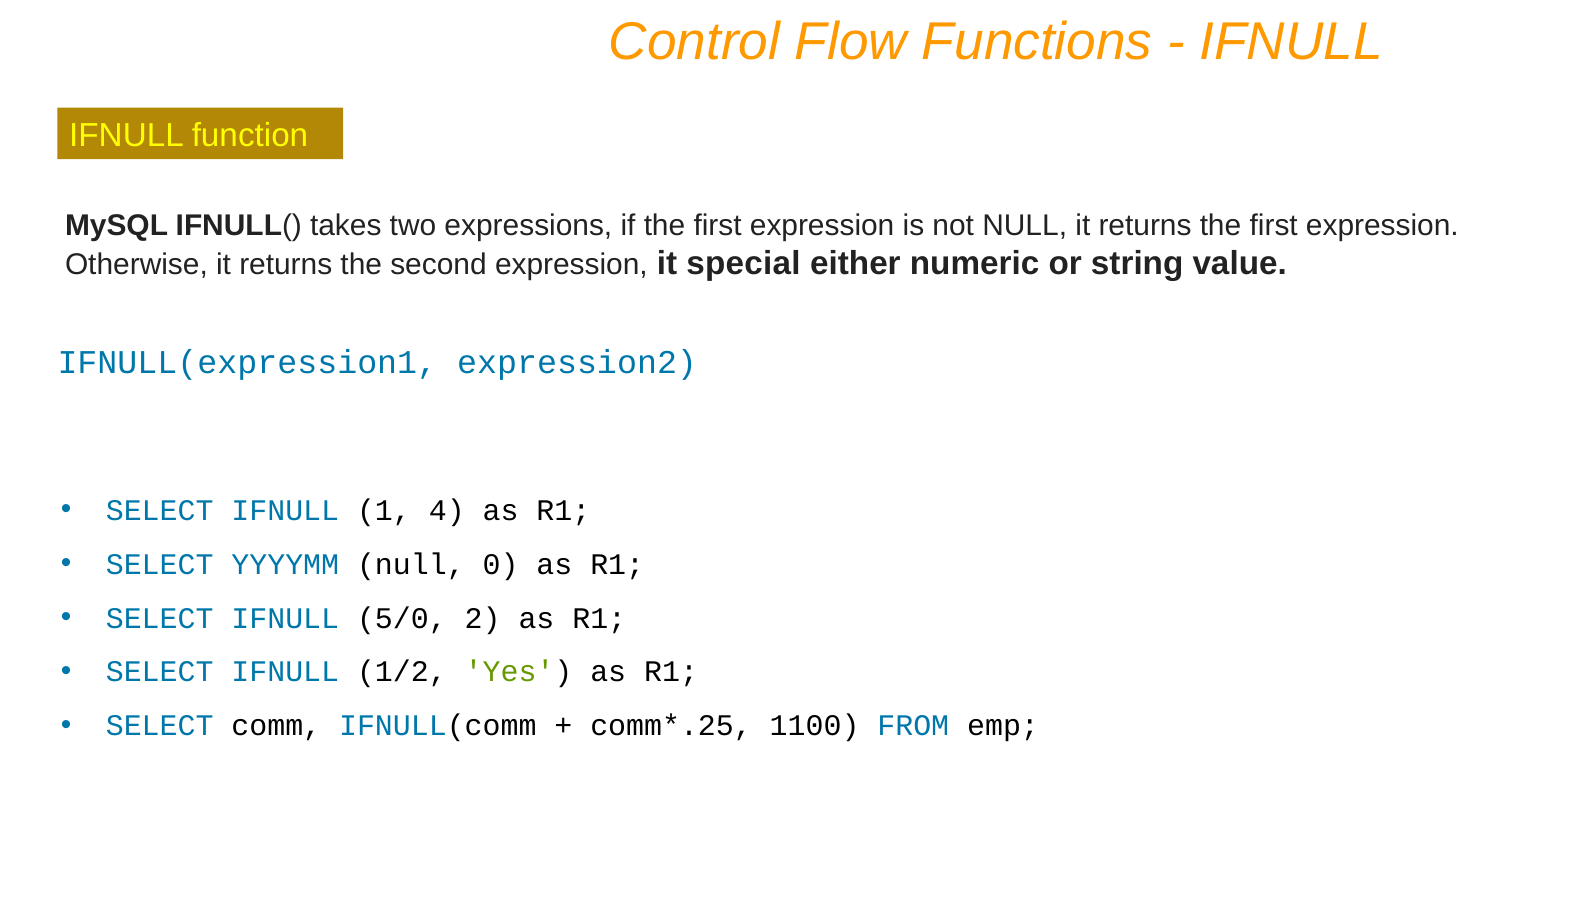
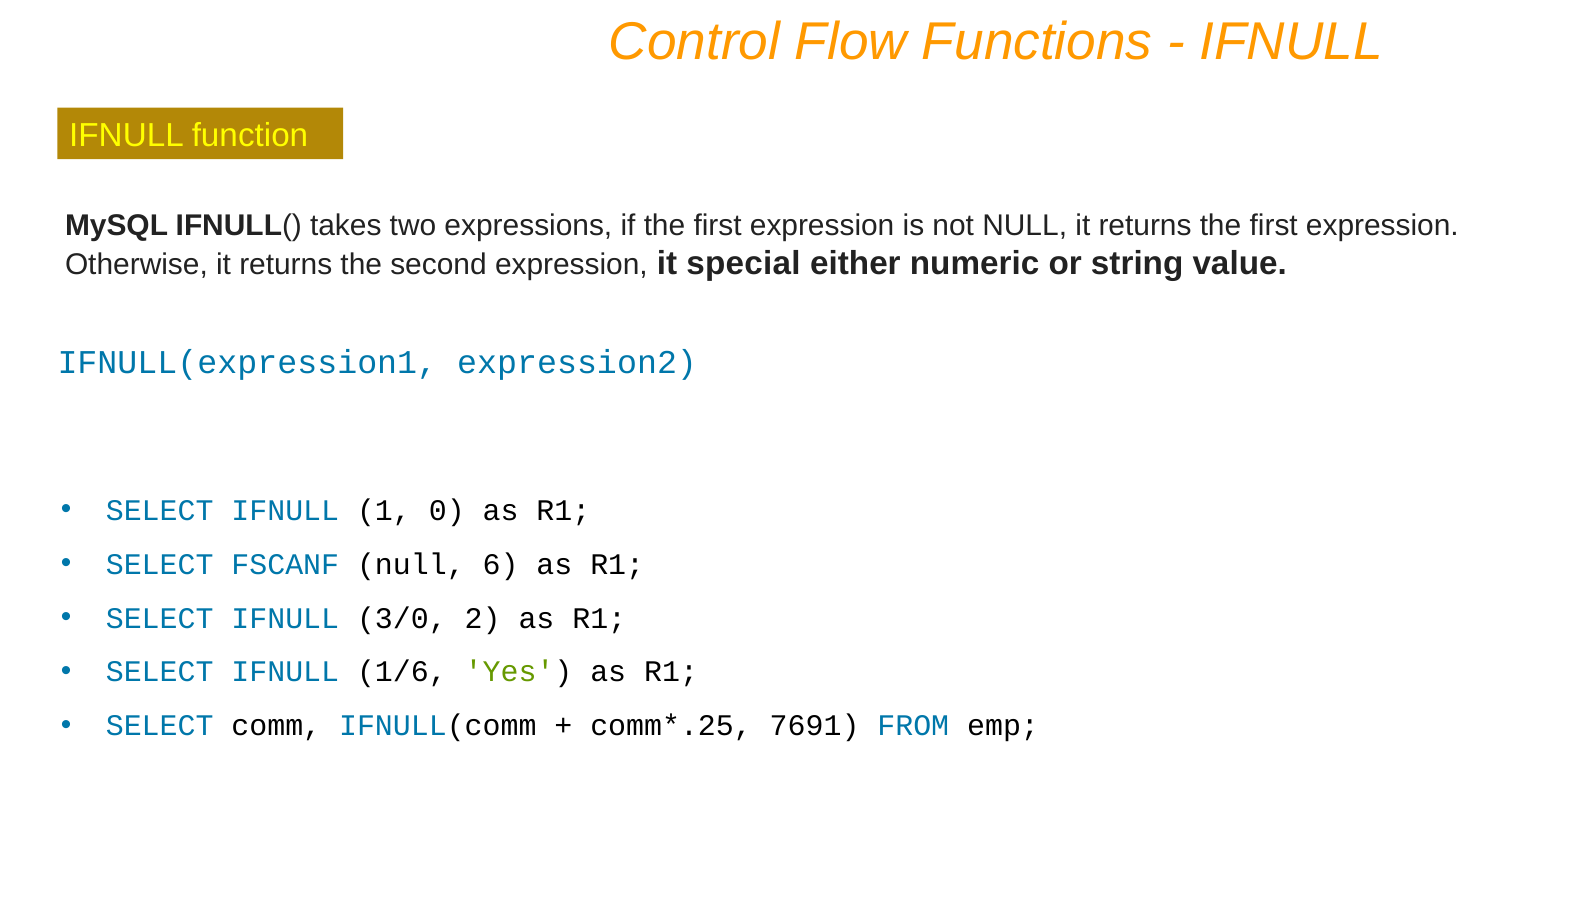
4: 4 -> 0 (447, 511)
YYYYMM: YYYYMM -> FSCANF (285, 565)
0: 0 -> 6 (501, 565)
5/0: 5/0 -> 3/0 (402, 618)
1/2: 1/2 -> 1/6 (402, 672)
1100: 1100 -> 7691 (815, 726)
